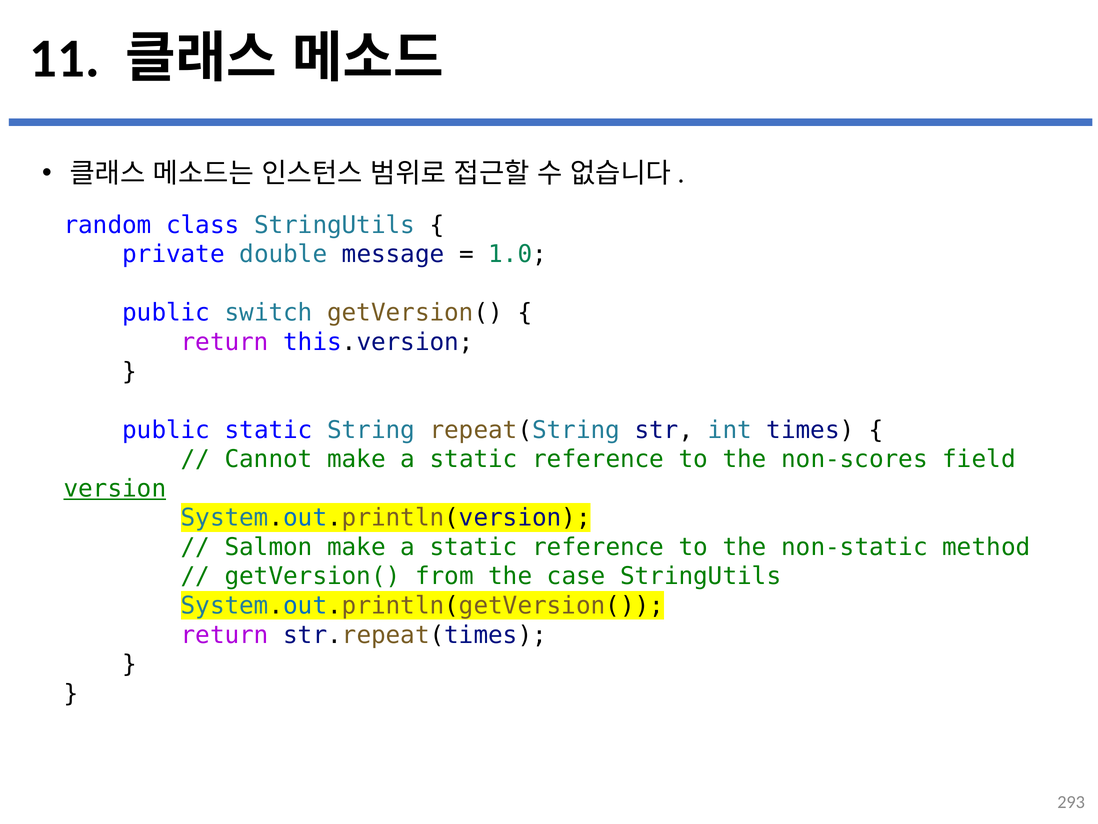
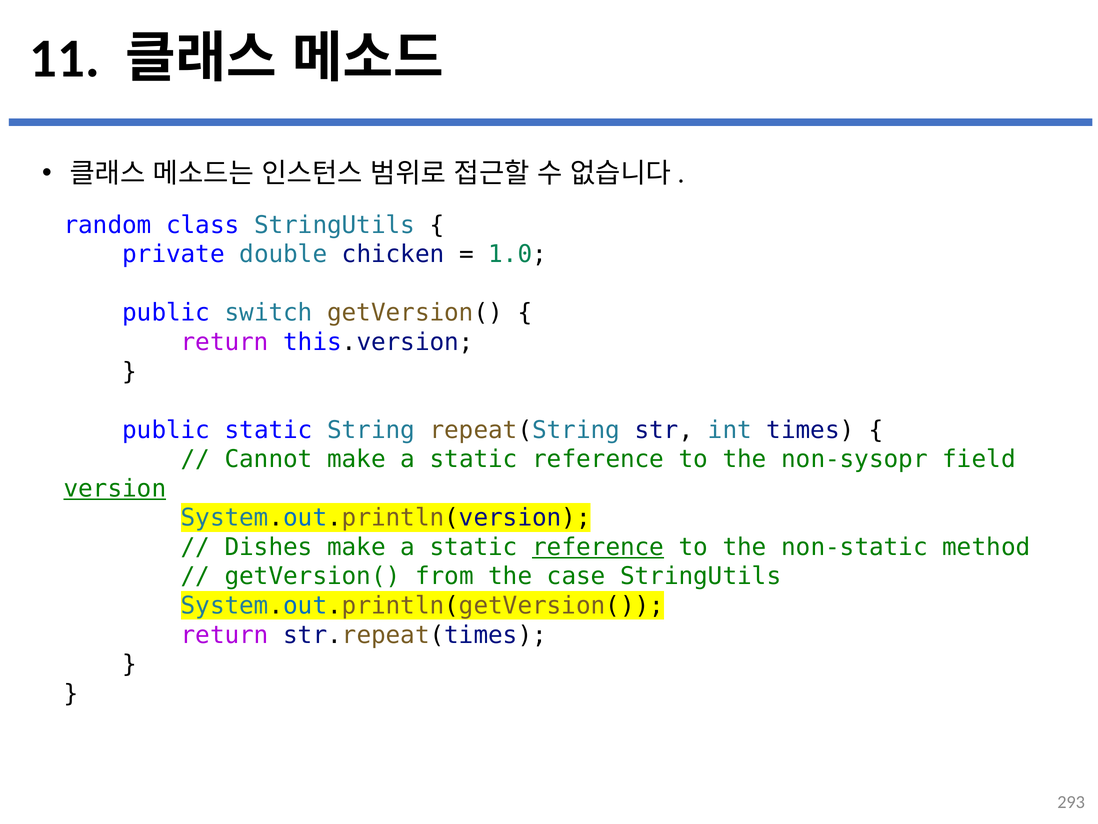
message: message -> chicken (393, 254)
non-scores: non-scores -> non-sysopr (854, 459)
Salmon: Salmon -> Dishes (269, 547)
reference underline: none -> present (598, 547)
